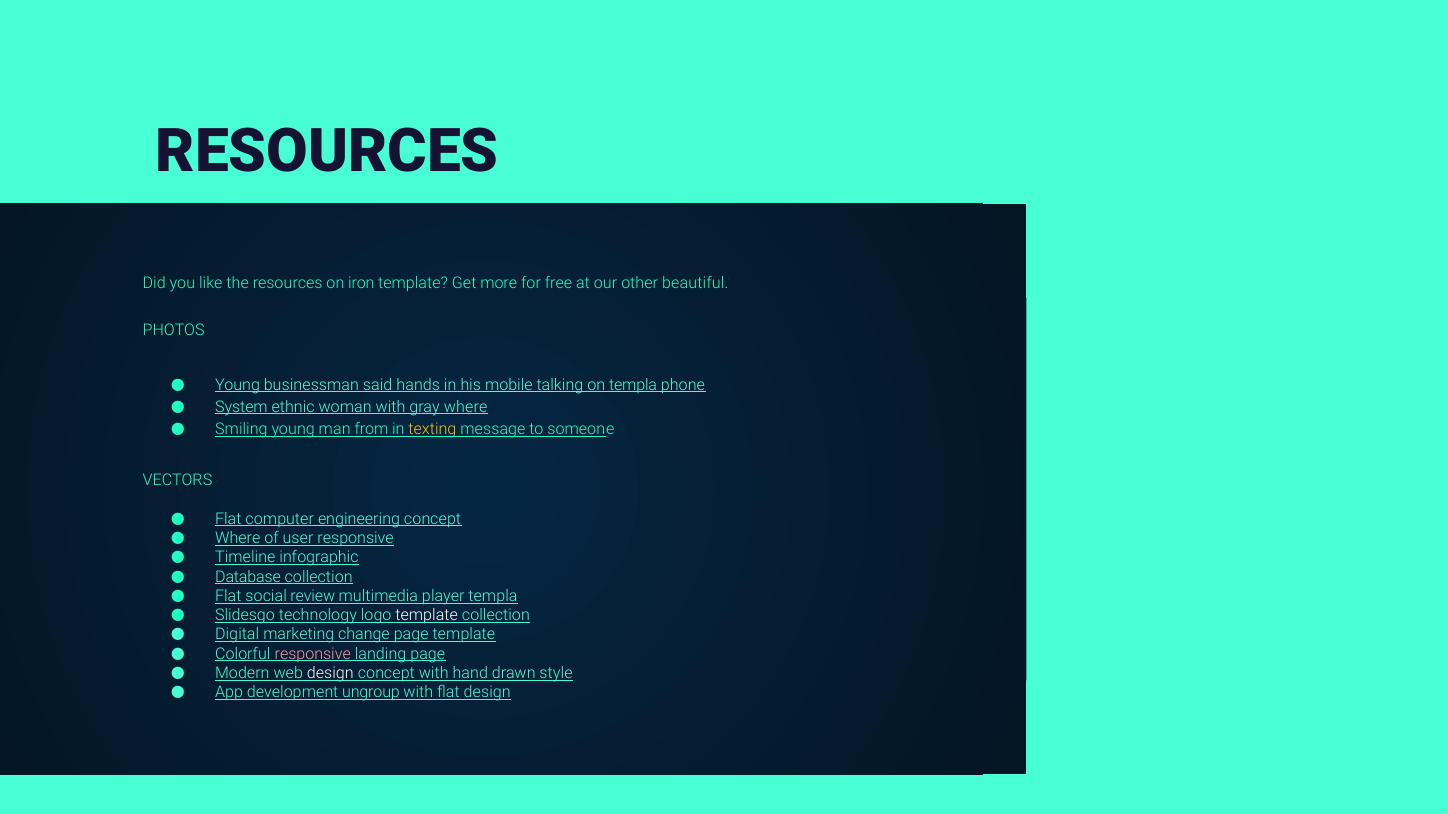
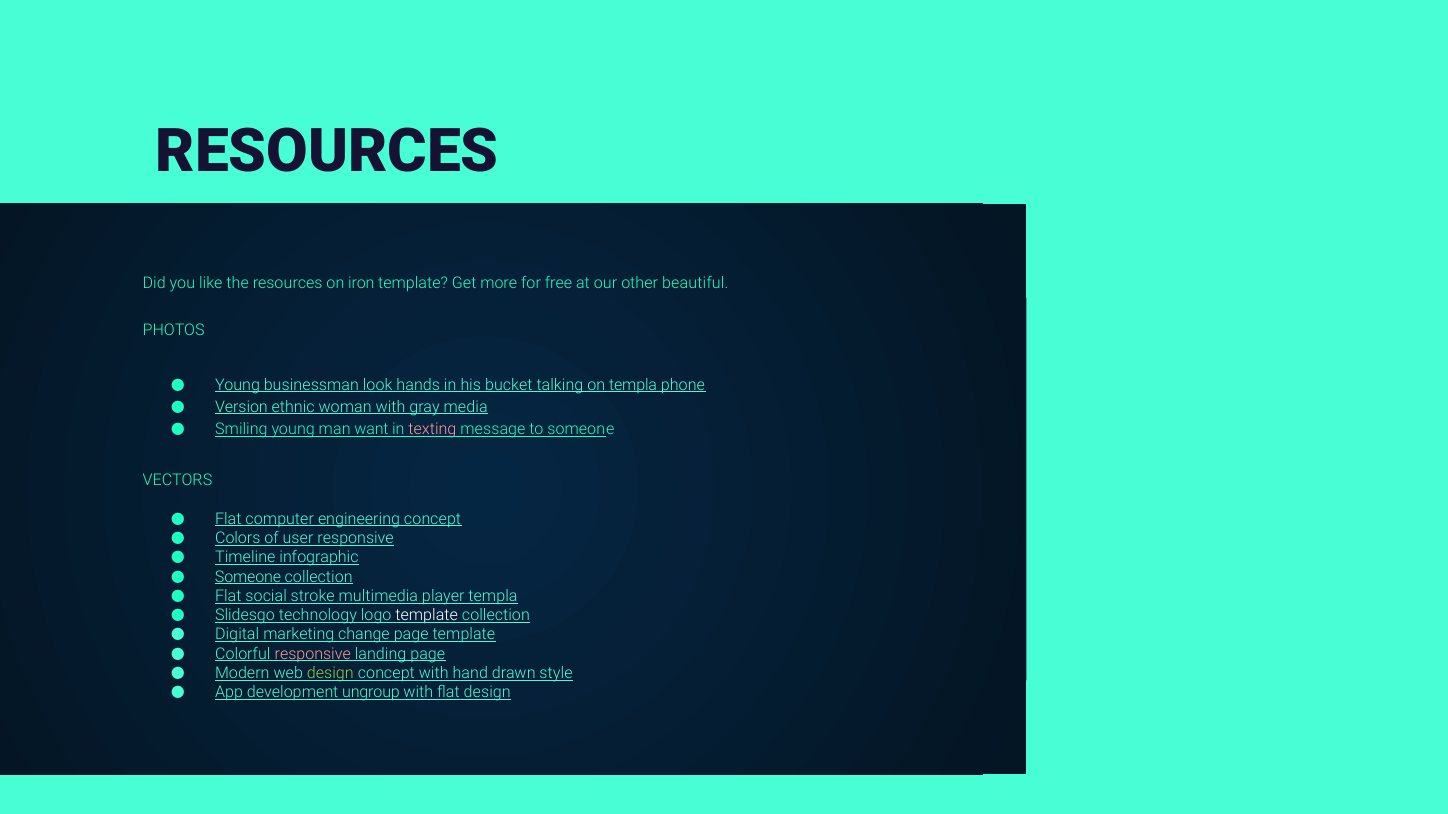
said: said -> look (378, 385)
mobile: mobile -> bucket (509, 385)
System: System -> Version (241, 407)
gray where: where -> media (466, 407)
from: from -> want (371, 429)
texting colour: yellow -> pink (432, 429)
Where: Where -> Colors (238, 539)
Database: Database -> Someone (248, 577)
review: review -> stroke (313, 596)
design colour: white -> light green (330, 673)
